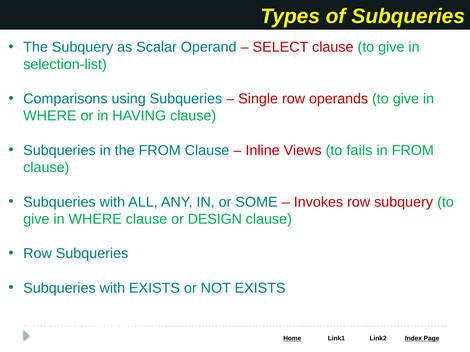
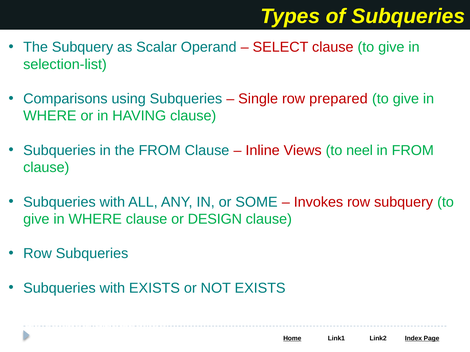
operands: operands -> prepared (338, 99)
fails: fails -> neel (360, 151)
